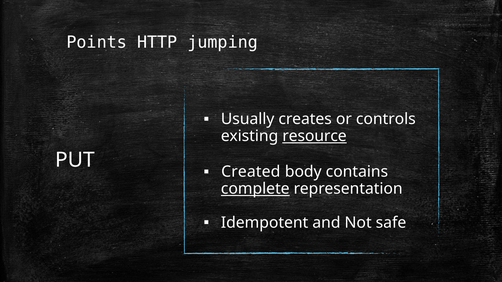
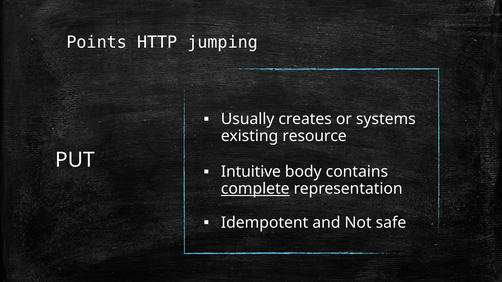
controls: controls -> systems (386, 119)
resource underline: present -> none (314, 136)
Created: Created -> Intuitive (251, 172)
